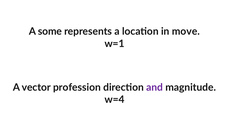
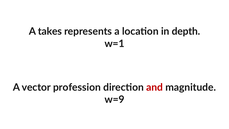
some: some -> takes (50, 31)
move: move -> depth (186, 31)
and colour: purple -> red (155, 87)
w=4: w=4 -> w=9 (115, 99)
